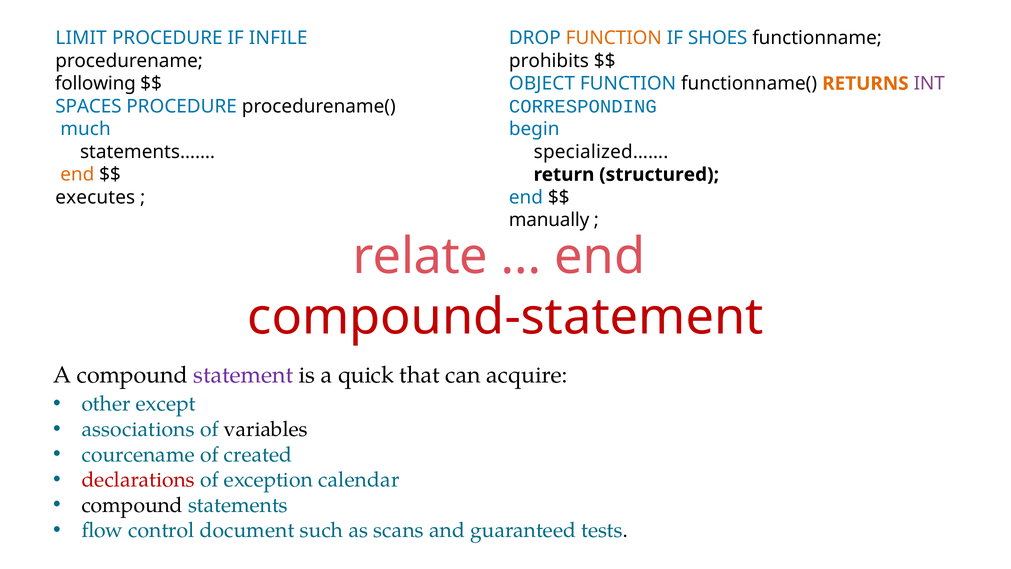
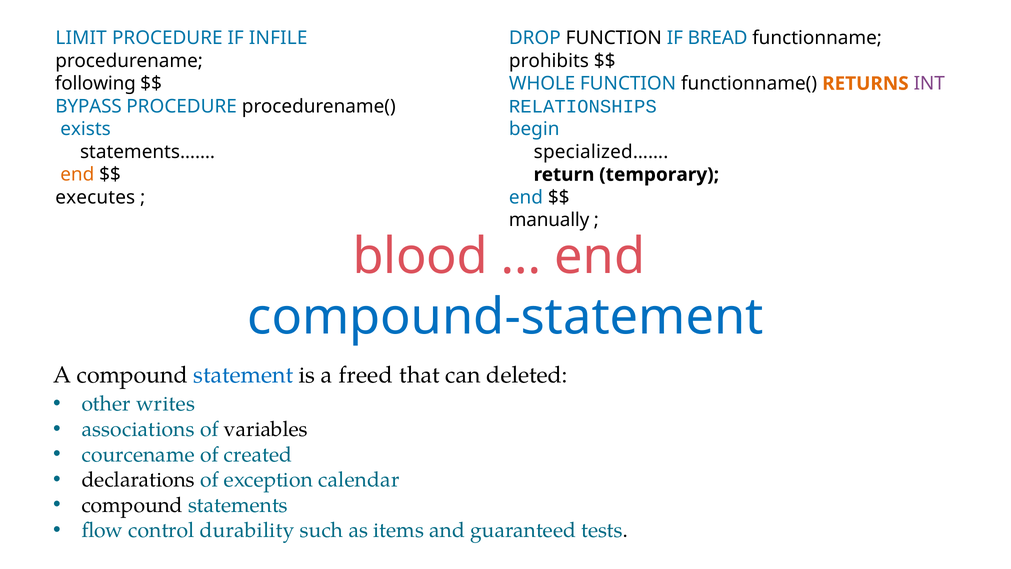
FUNCTION colour: orange -> black (614, 38)
SHOES: SHOES -> BREAD (718, 38)
OBJECT: OBJECT -> WHOLE (542, 84)
CORRESPONDING: CORRESPONDING -> RELATIONSHIPS (583, 106)
SPACES: SPACES -> BYPASS (89, 106)
much: much -> exists (86, 129)
structured: structured -> temporary (659, 174)
relate: relate -> blood (420, 256)
compound-statement colour: red -> blue (505, 317)
statement colour: purple -> blue (243, 375)
quick: quick -> freed (366, 375)
acquire: acquire -> deleted (527, 375)
except: except -> writes (166, 404)
declarations colour: red -> black (138, 480)
document: document -> durability (247, 530)
scans: scans -> items (399, 530)
